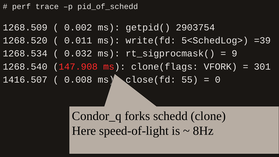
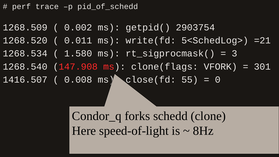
=39: =39 -> =21 (262, 40)
0.032: 0.032 -> 1.580 (78, 53)
9: 9 -> 3 (234, 53)
